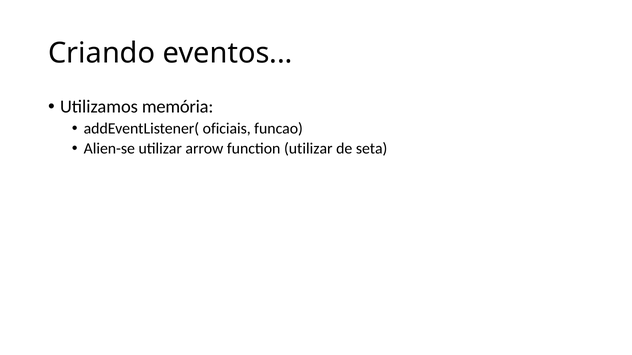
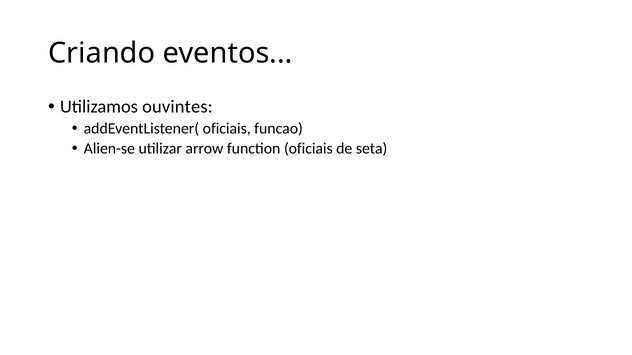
memória: memória -> ouvintes (177, 107)
function utilizar: utilizar -> oficiais (308, 149)
